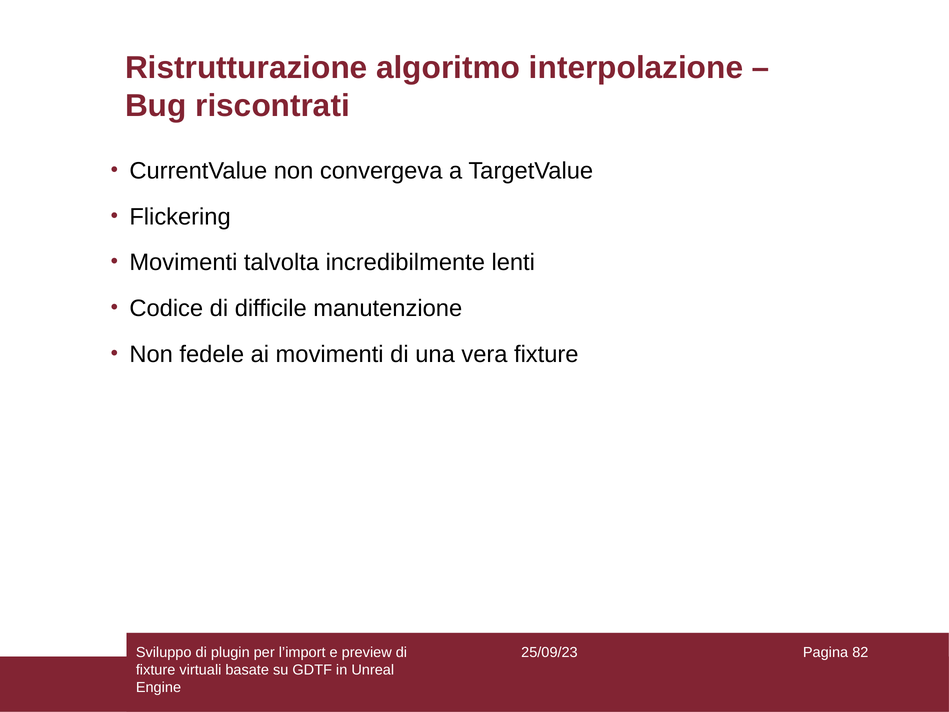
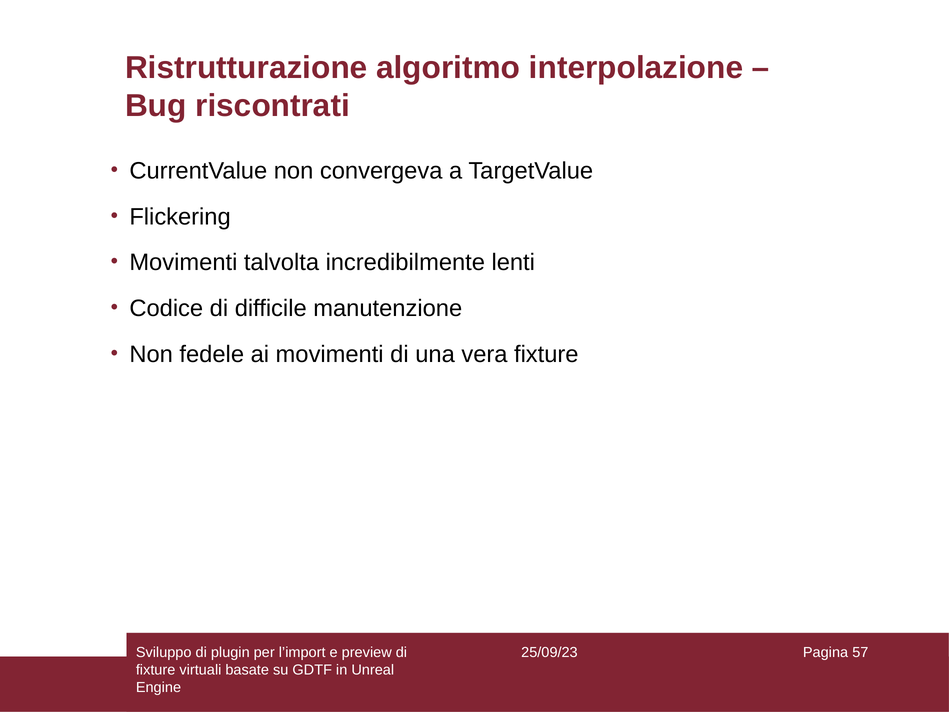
82: 82 -> 57 (860, 652)
